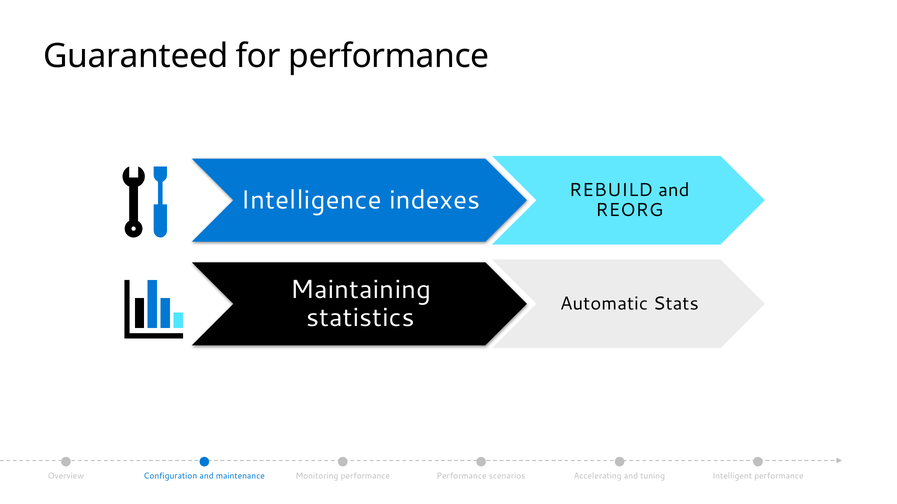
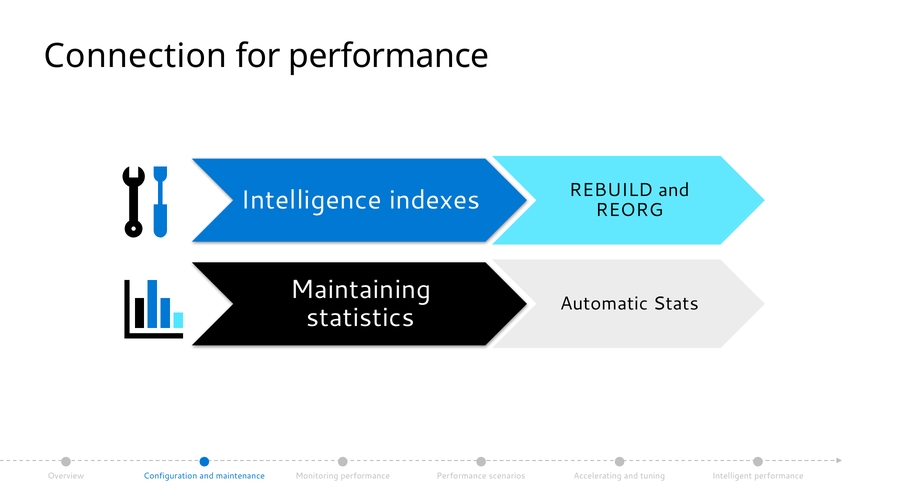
Guaranteed: Guaranteed -> Connection (135, 56)
